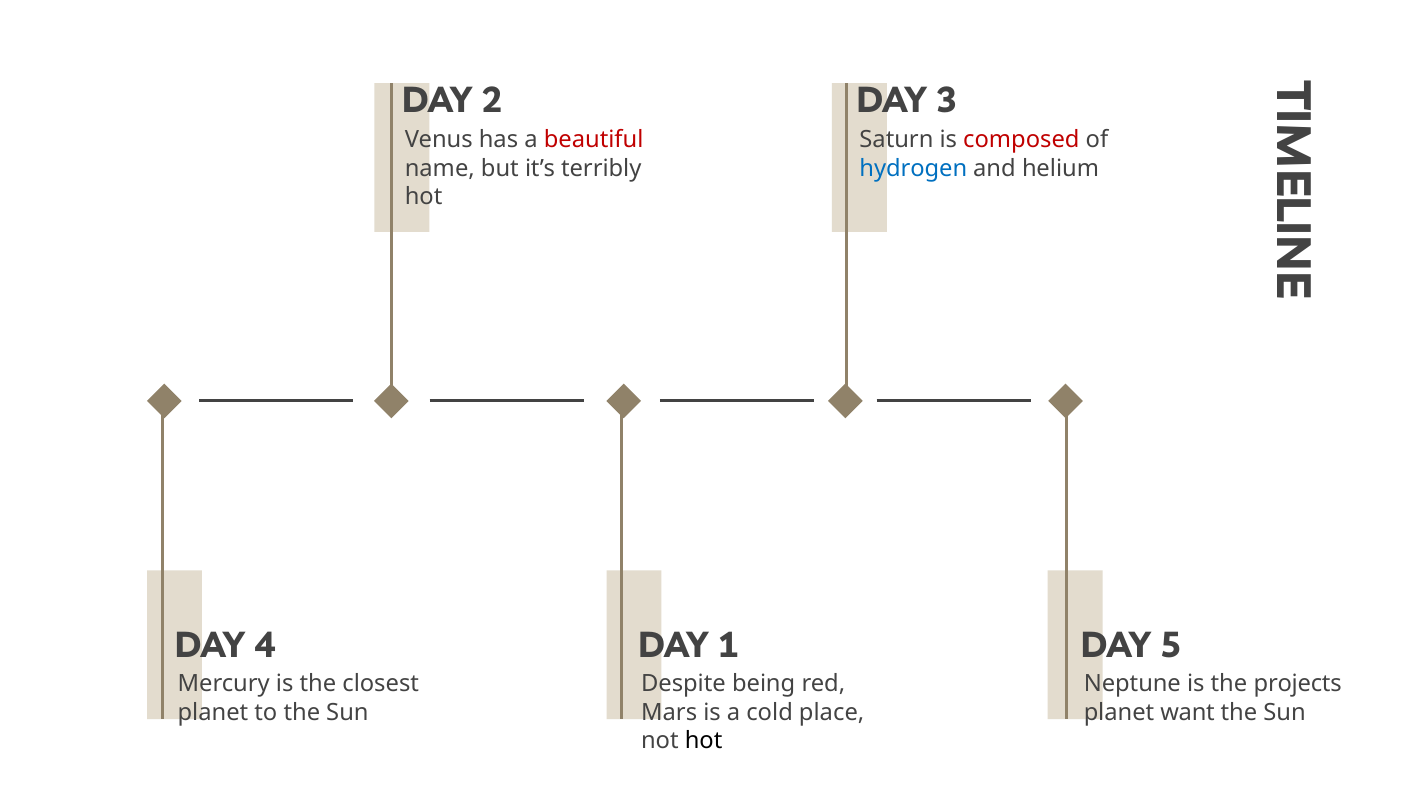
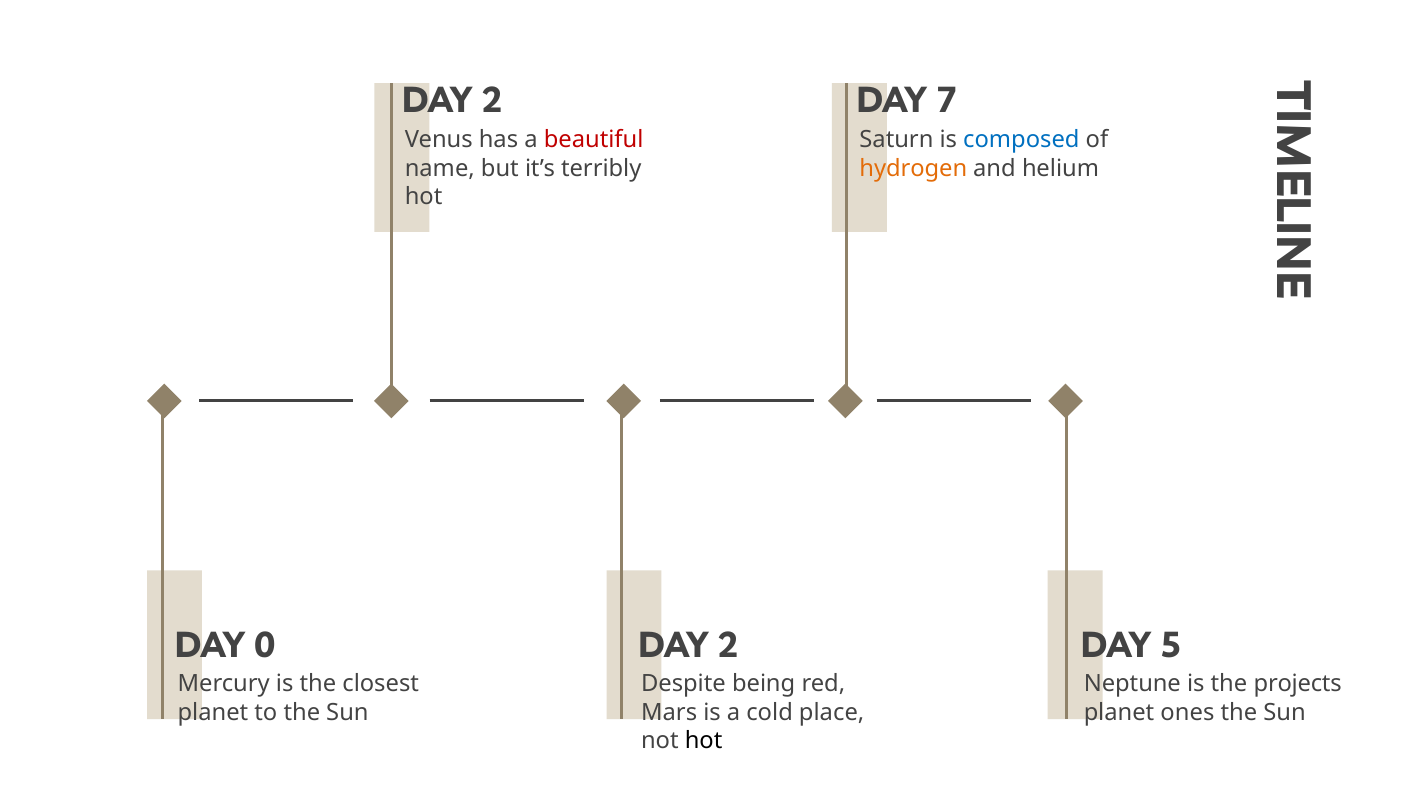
3: 3 -> 7 (946, 101)
composed colour: red -> blue (1021, 140)
hydrogen colour: blue -> orange (913, 169)
4: 4 -> 0 (265, 645)
1: 1 -> 2 (728, 645)
want: want -> ones (1187, 712)
